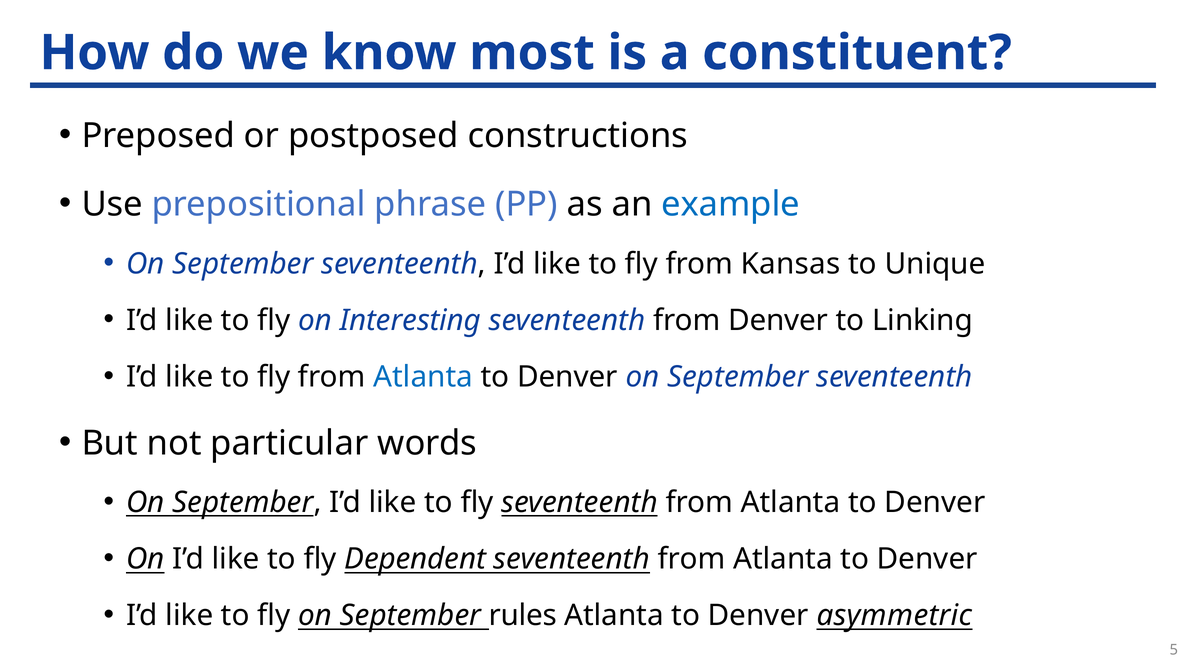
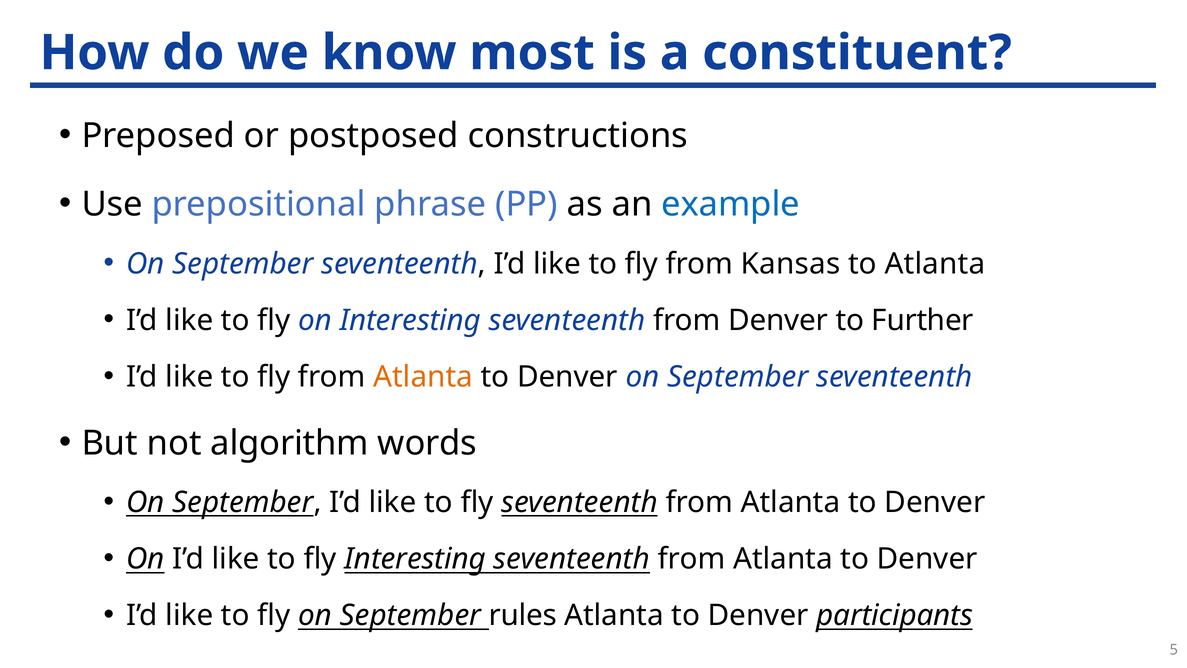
to Unique: Unique -> Atlanta (935, 264)
Linking: Linking -> Further (923, 320)
Atlanta colour: blue -> orange (423, 377)
particular: particular -> algorithm (290, 443)
fly Dependent: Dependent -> Interesting (415, 559)
asymmetric: asymmetric -> participants (895, 615)
